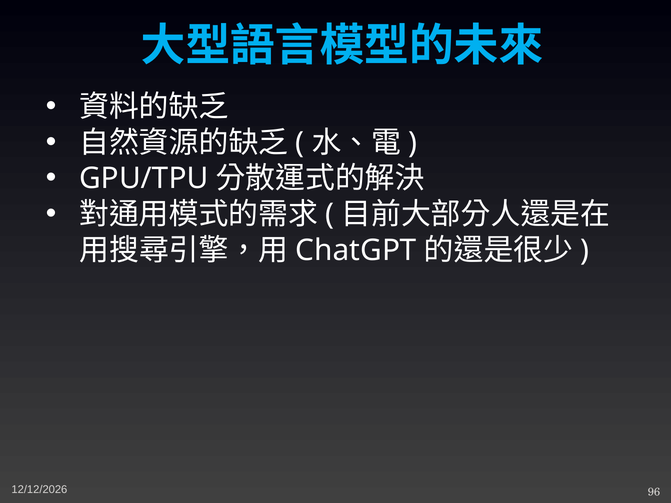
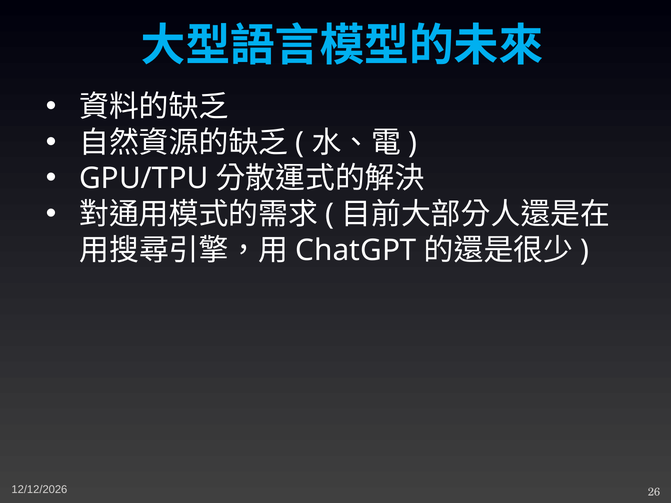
96: 96 -> 26 (654, 492)
